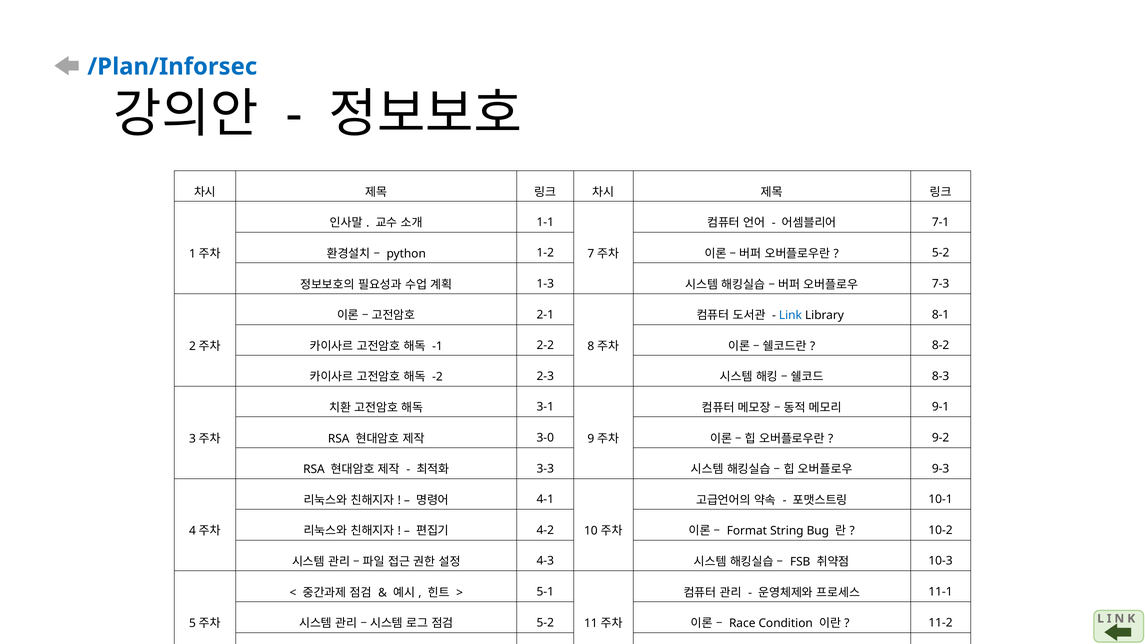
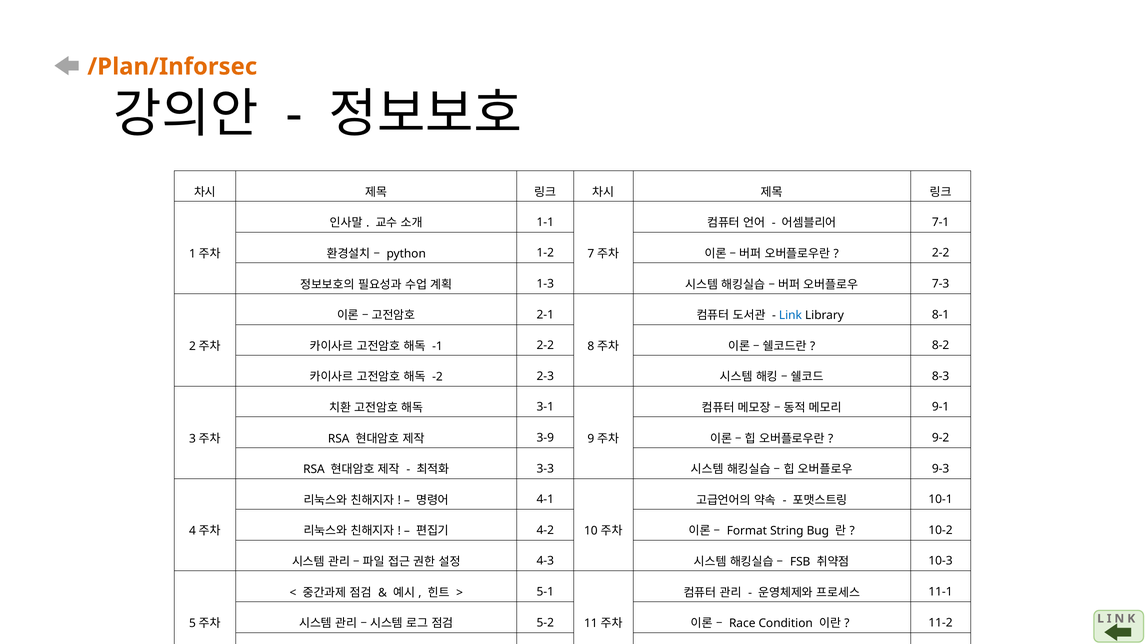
/Plan/Inforsec colour: blue -> orange (172, 67)
5-2: 5-2 -> 2-2 (941, 253)
3-0: 3-0 -> 3-9 (545, 438)
